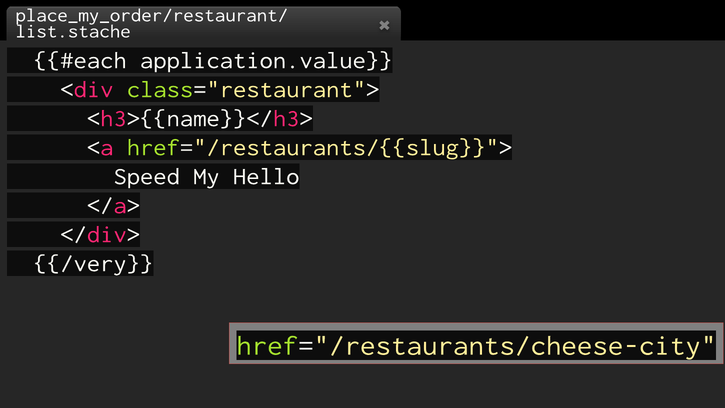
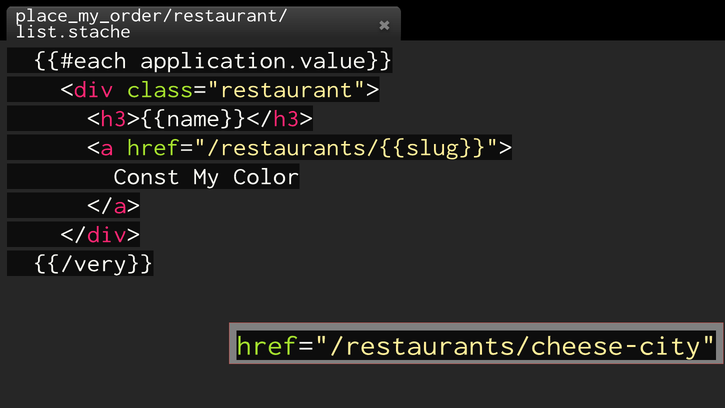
Speed: Speed -> Const (147, 176)
Hello: Hello -> Color (266, 176)
